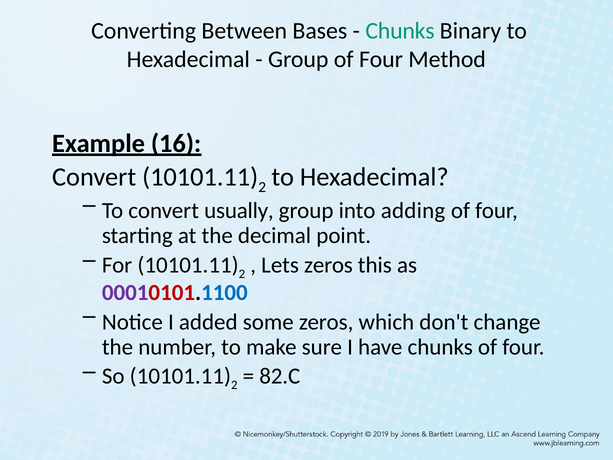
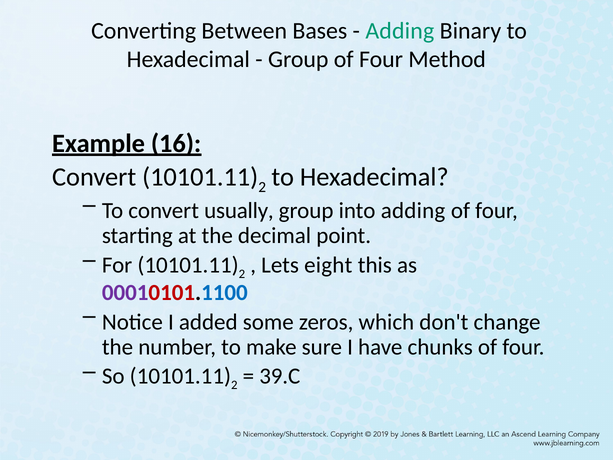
Chunks: Chunks -> Adding (400, 31)
Lets zeros: zeros -> eight (328, 265)
82.C: 82.C -> 39.C (280, 376)
